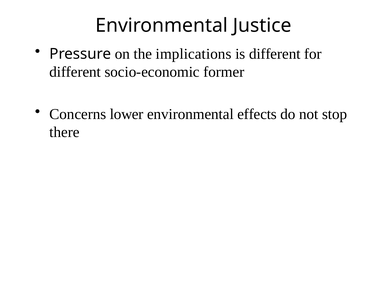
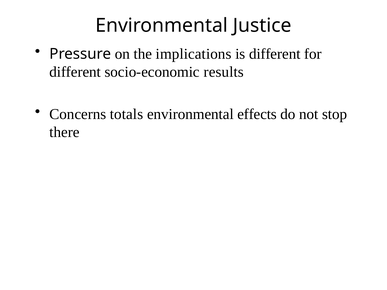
former: former -> results (224, 72)
lower: lower -> totals (127, 114)
